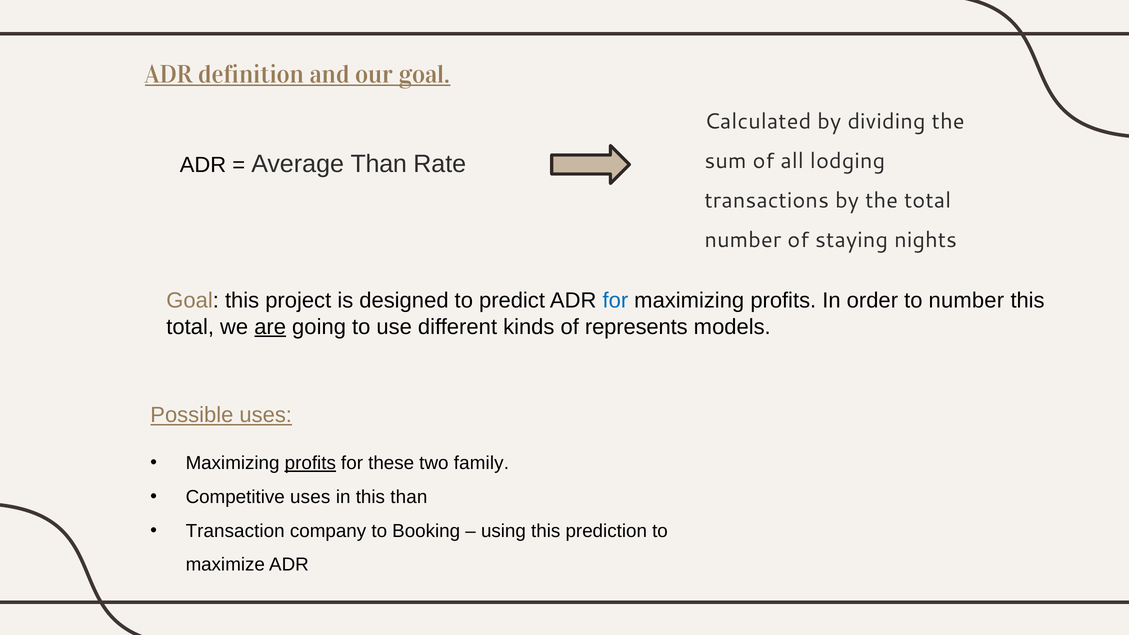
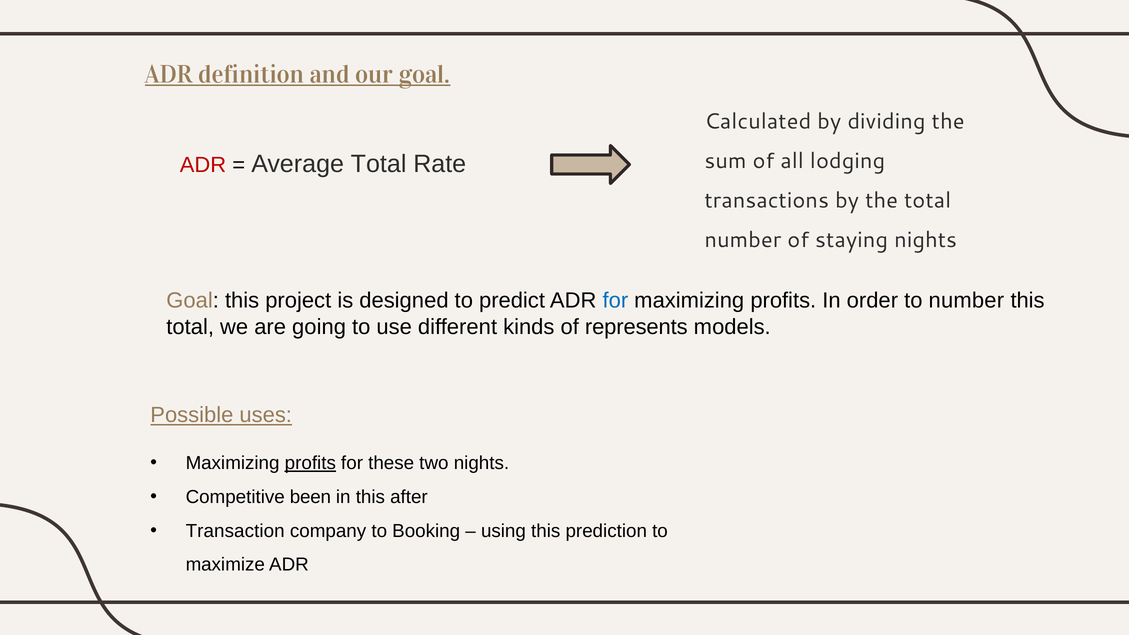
ADR colour: black -> red (203, 165)
Average Than: Than -> Total (379, 164)
are underline: present -> none (270, 327)
two family: family -> nights (481, 463)
Competitive uses: uses -> been (310, 497)
this than: than -> after (409, 497)
